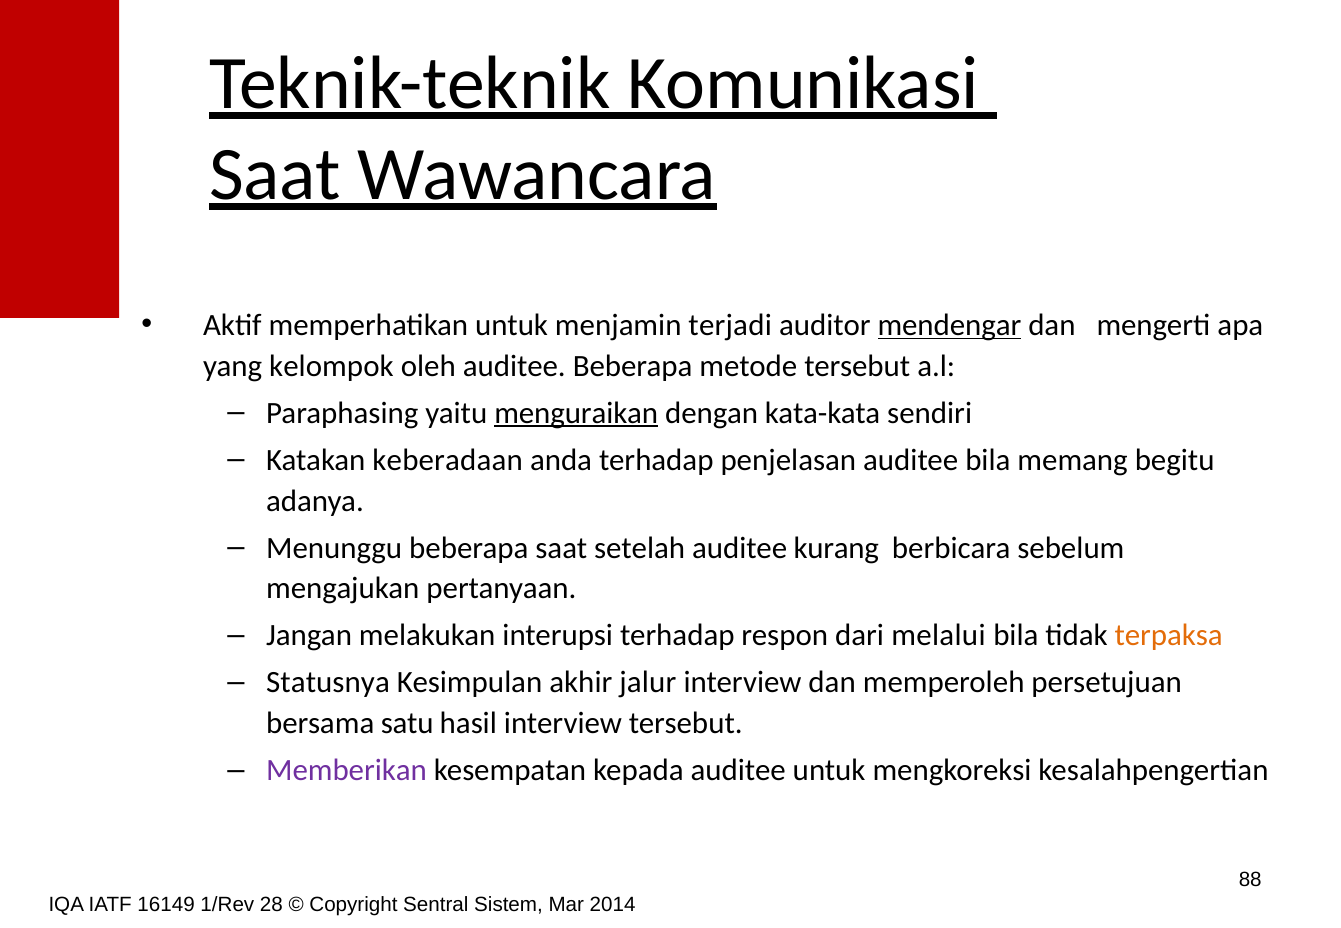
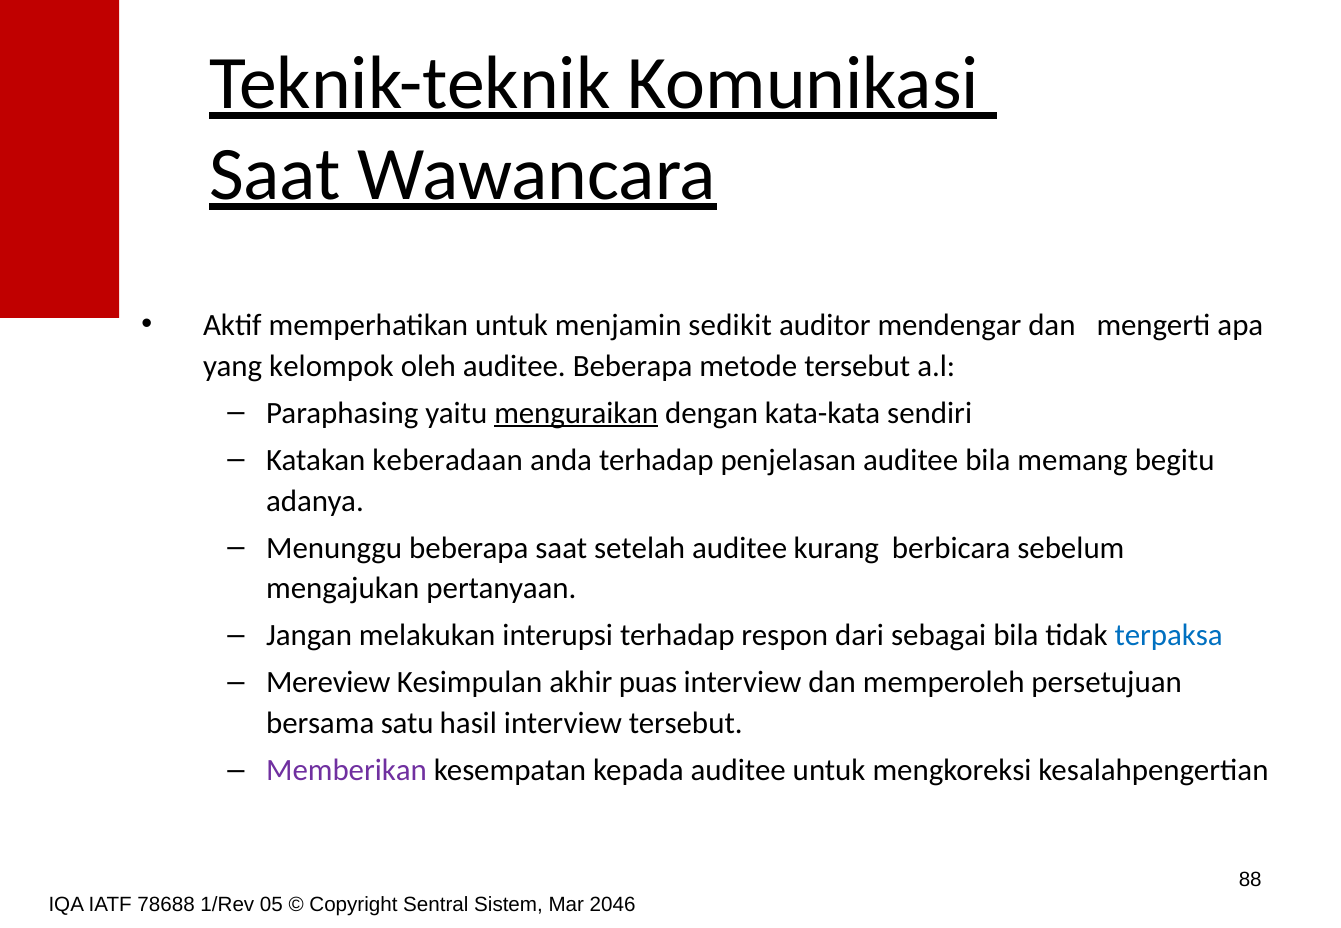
terjadi: terjadi -> sedikit (730, 325)
mendengar underline: present -> none (949, 325)
melalui: melalui -> sebagai (939, 636)
terpaksa colour: orange -> blue (1169, 636)
Statusnya: Statusnya -> Mereview (328, 683)
jalur: jalur -> puas (648, 683)
16149: 16149 -> 78688 (166, 905)
28: 28 -> 05 (271, 905)
2014: 2014 -> 2046 (613, 905)
